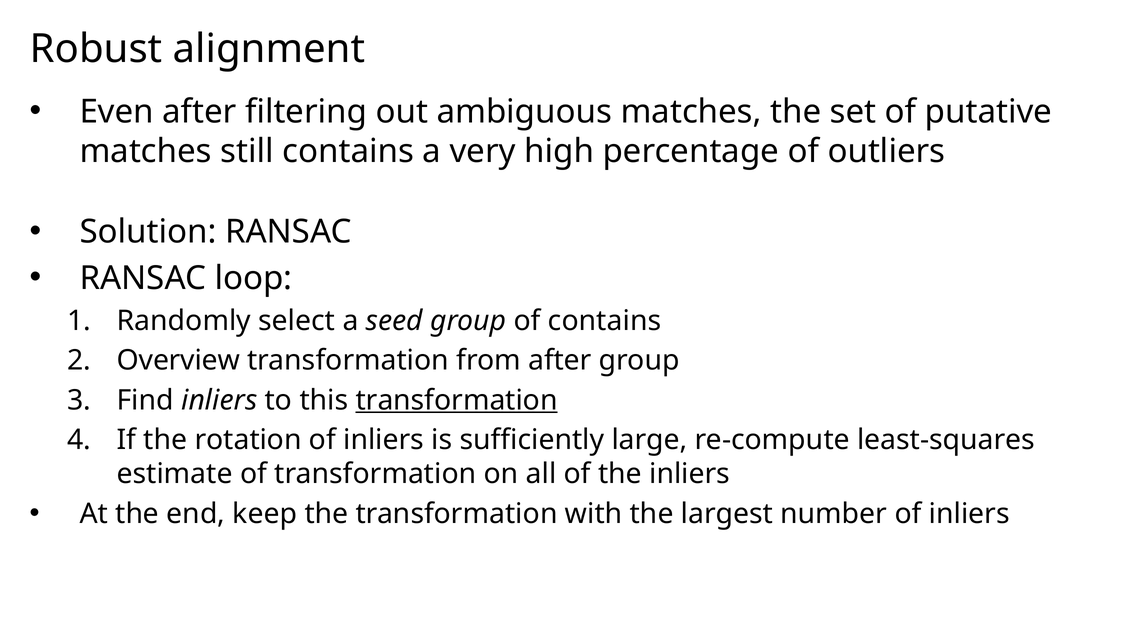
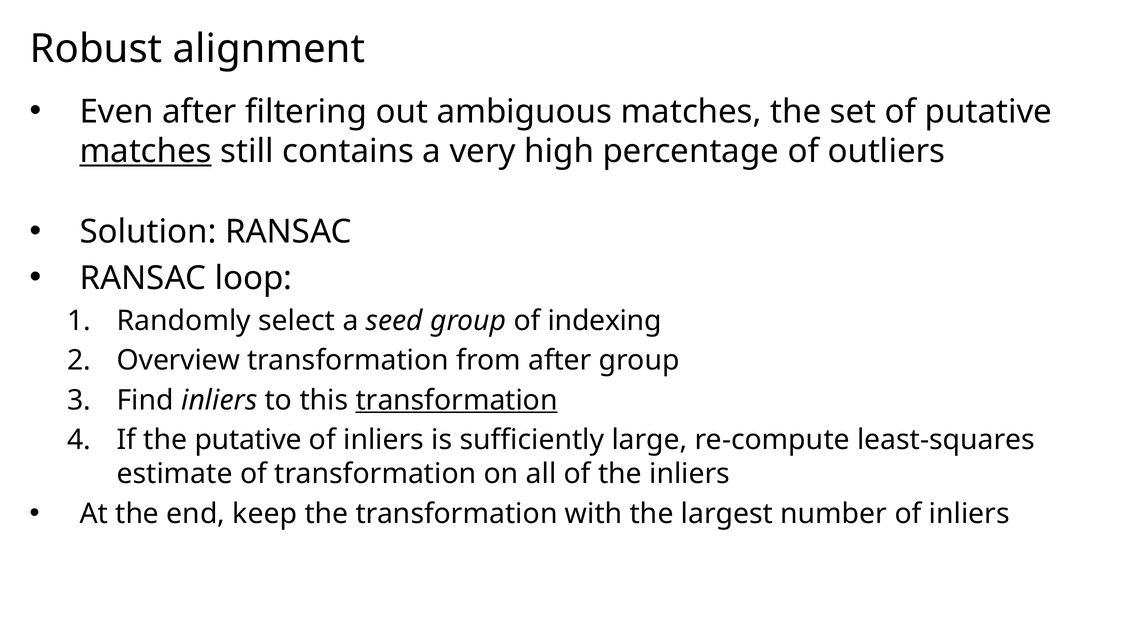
matches underline: none -> present (146, 151)
of contains: contains -> indexing (605, 321)
the rotation: rotation -> putative (248, 440)
